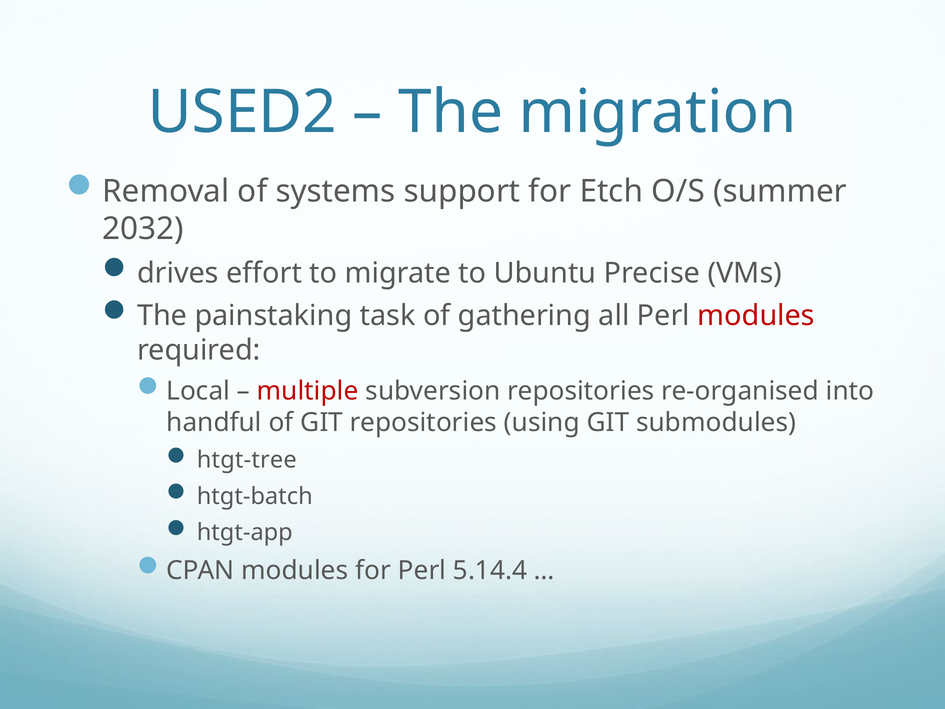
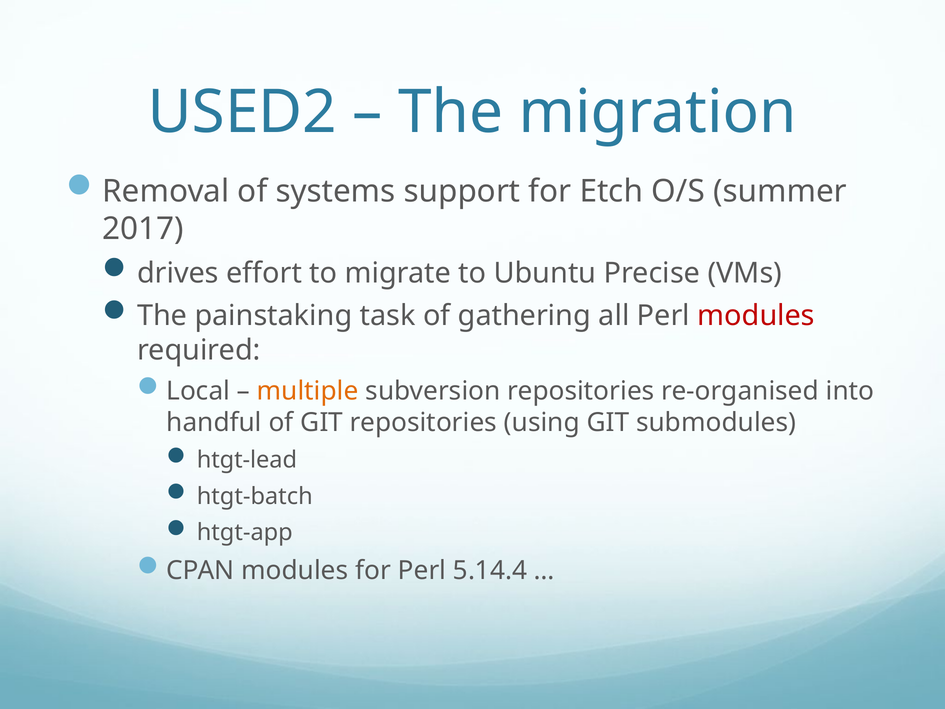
2032: 2032 -> 2017 (143, 229)
multiple colour: red -> orange (308, 391)
htgt-tree: htgt-tree -> htgt-lead (247, 460)
